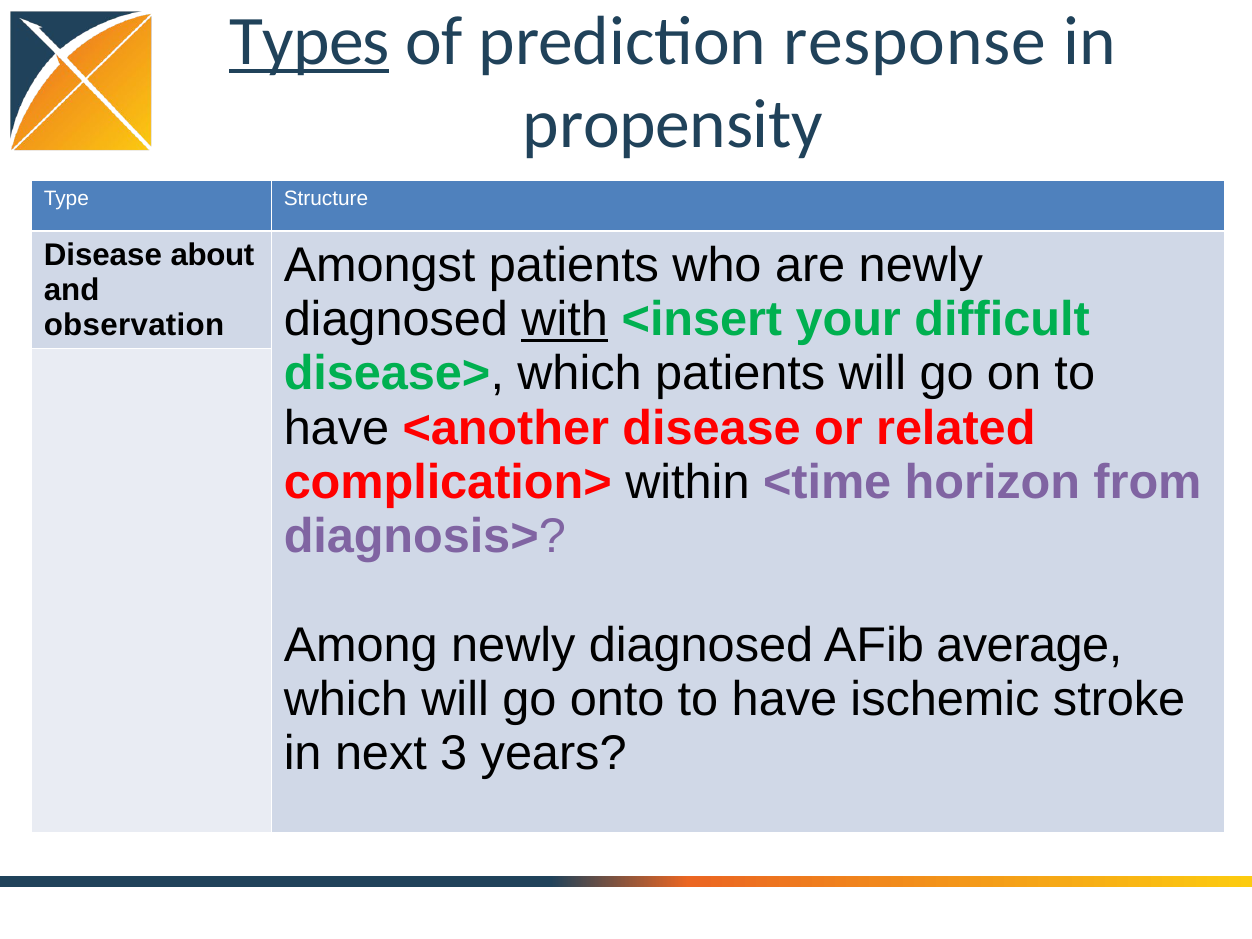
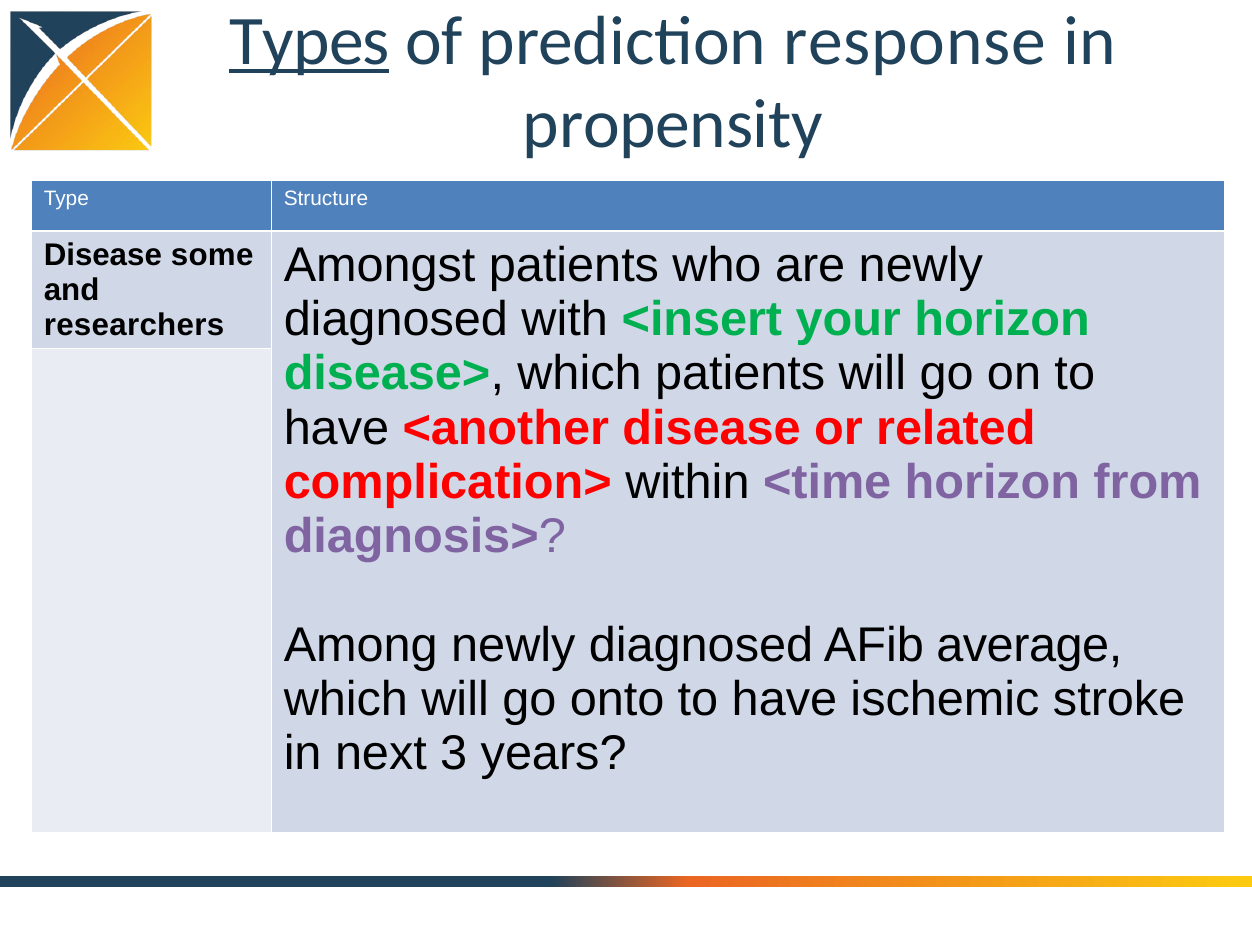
about: about -> some (212, 255)
with underline: present -> none (565, 319)
difficult: difficult -> horizon (1002, 319)
observation: observation -> researchers (134, 325)
